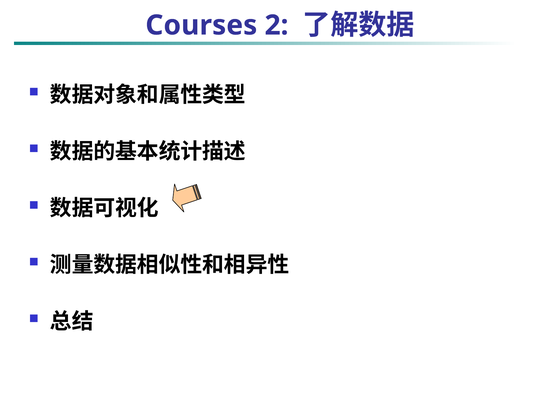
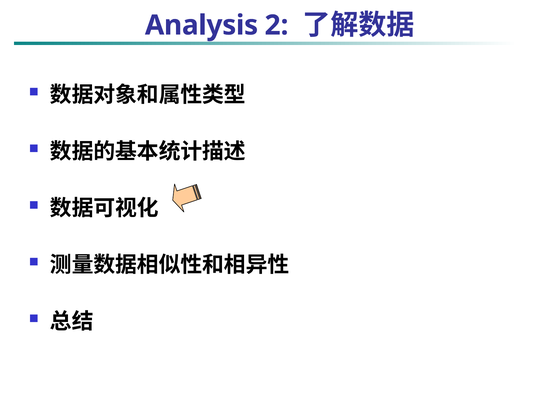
Courses: Courses -> Analysis (202, 25)
